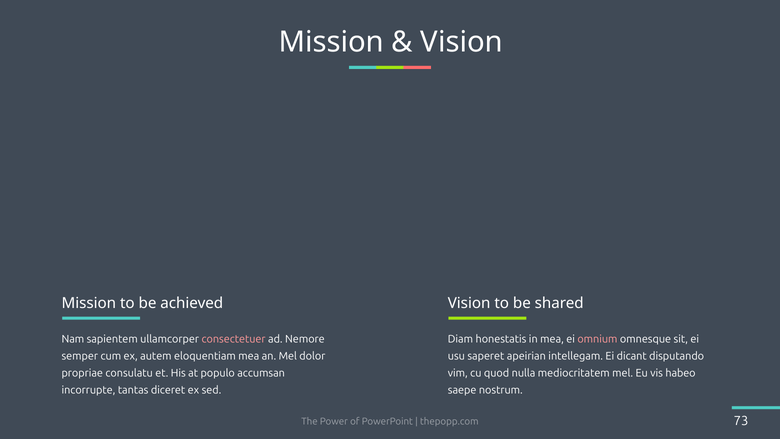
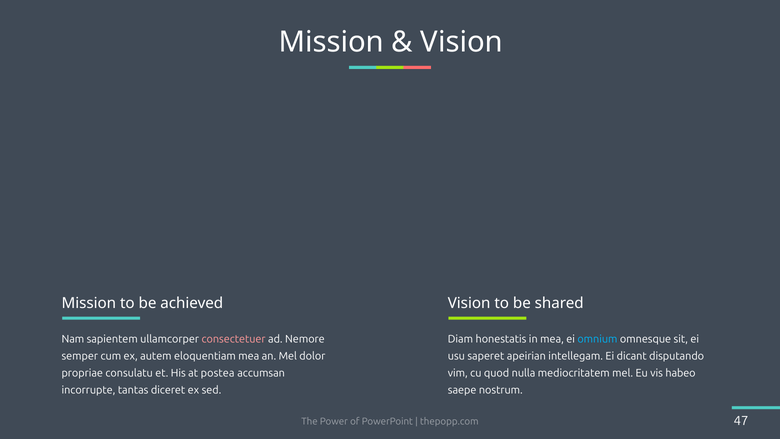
omnium colour: pink -> light blue (597, 339)
populo: populo -> postea (218, 373)
73: 73 -> 47 (741, 421)
